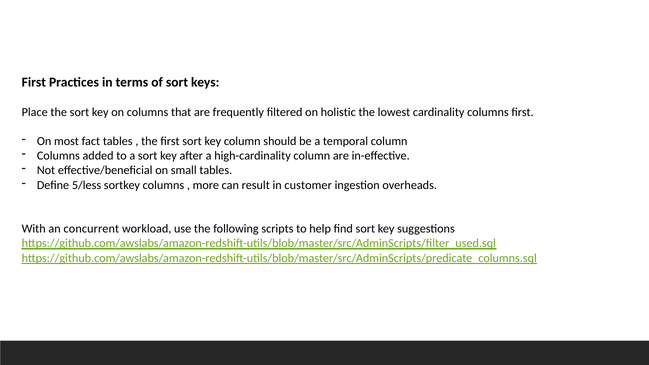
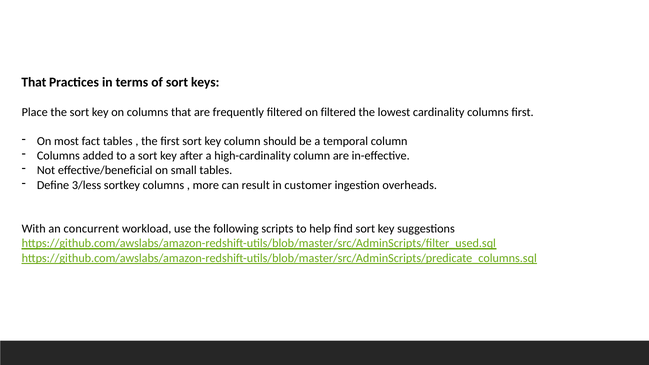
First: First -> That (34, 82)
on holistic: holistic -> filtered (338, 112)
5/less: 5/less -> 3/less (87, 185)
